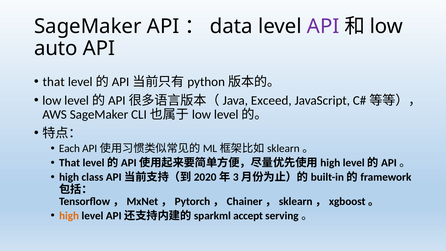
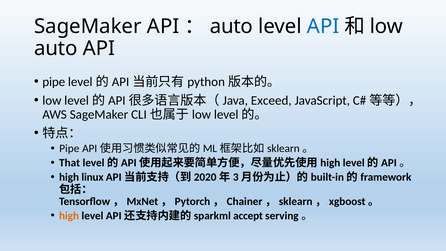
data: data -> auto (231, 26)
API colour: purple -> blue (323, 26)
that: that -> pipe (54, 82)
Each: Each -> Pipe (69, 148)
class: class -> linux (93, 177)
